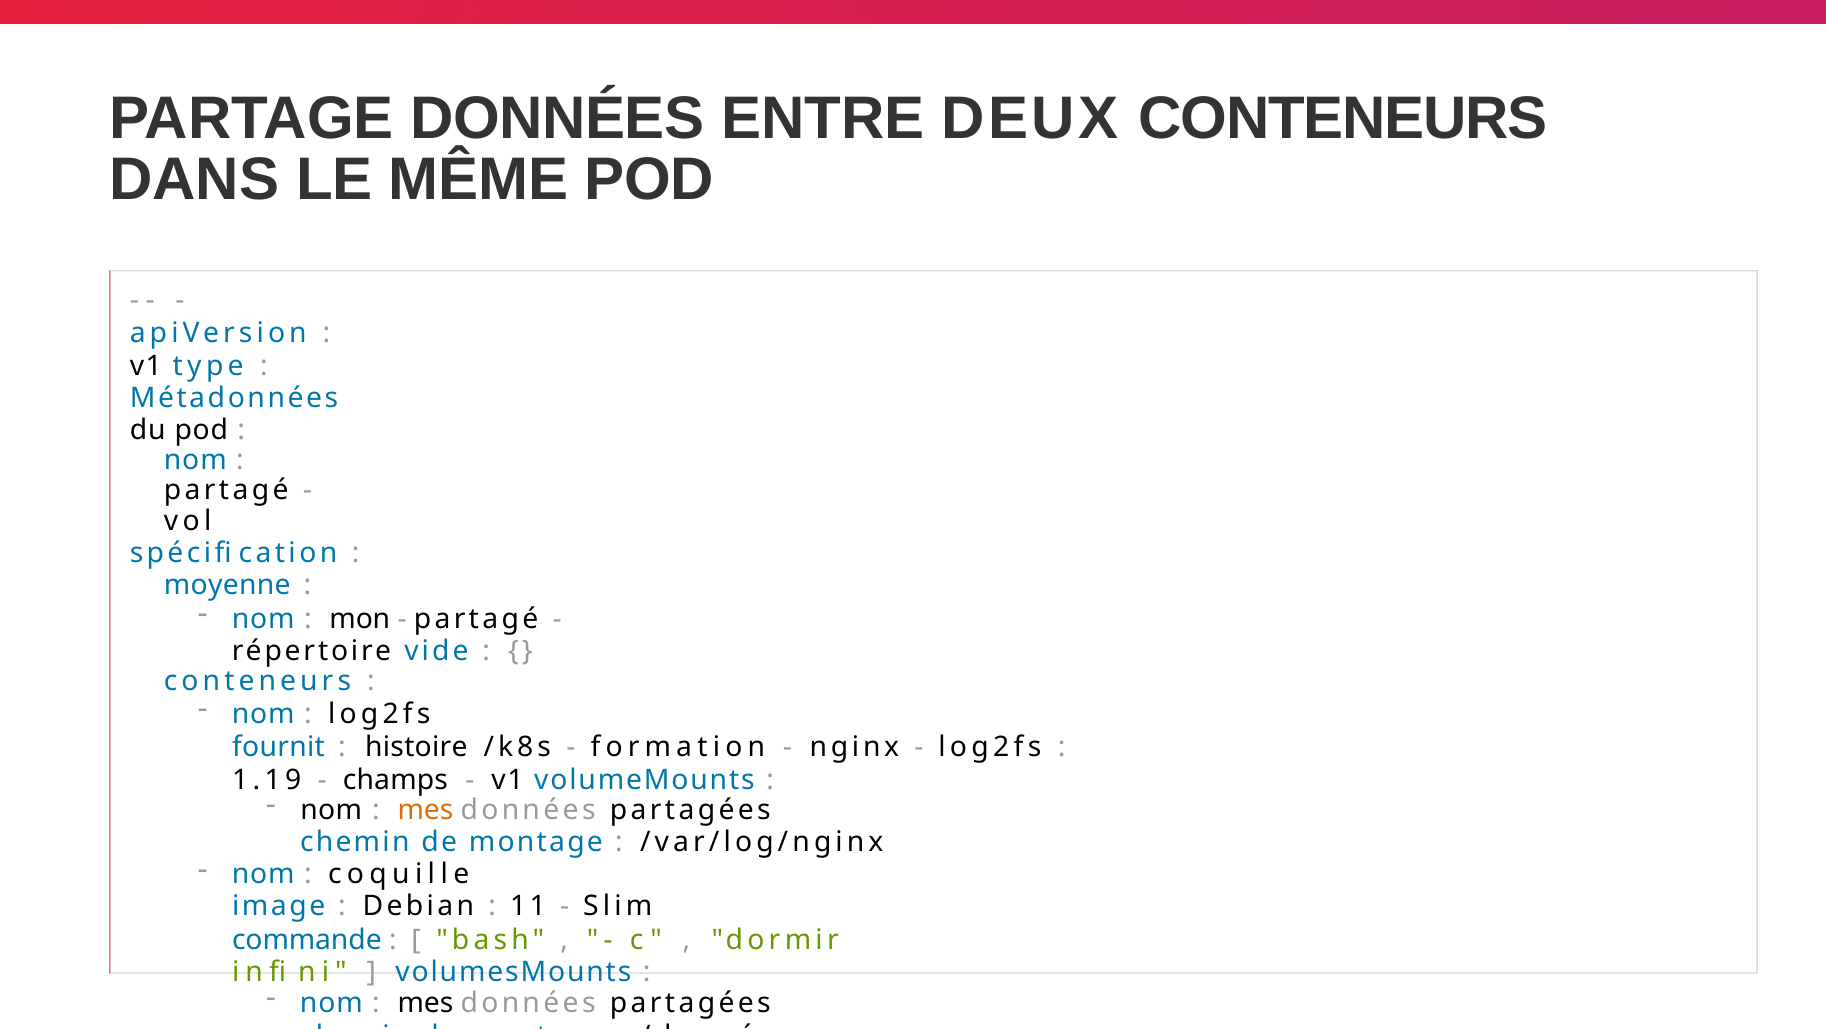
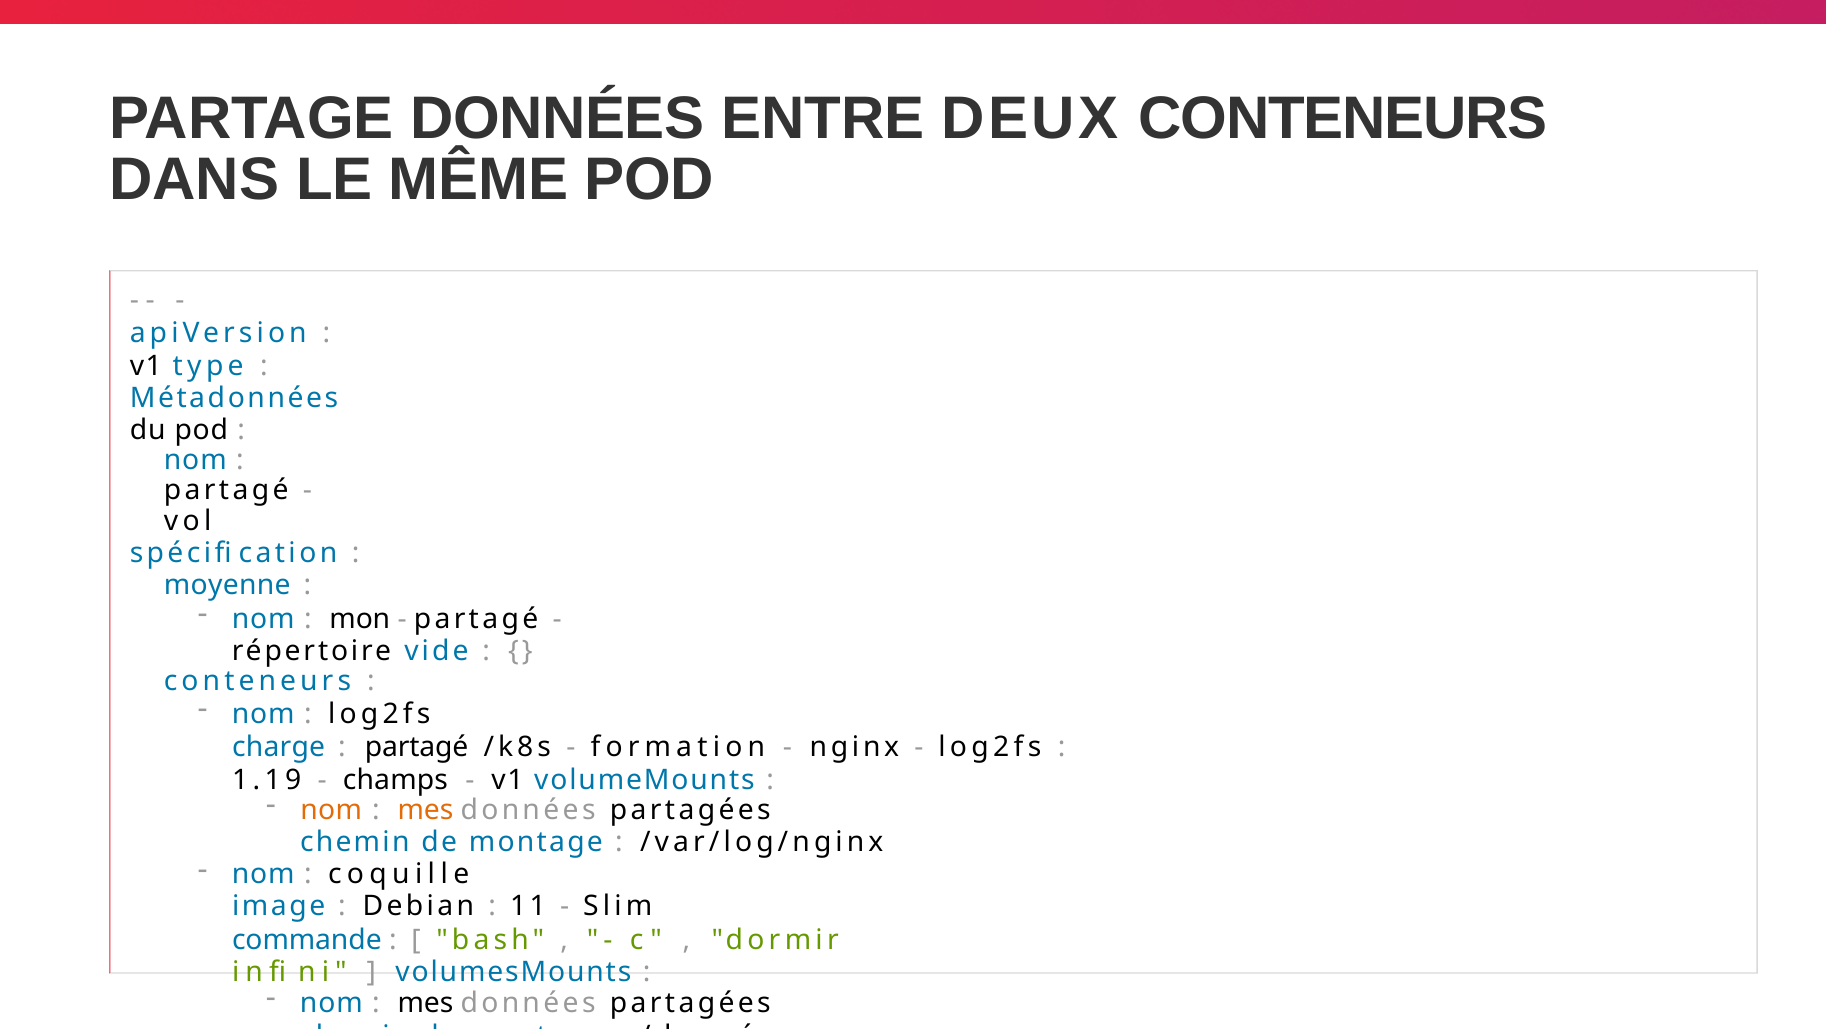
fournit: fournit -> charge (279, 747)
histoire: histoire -> partagé (417, 747)
nom colour: black -> orange (331, 810)
